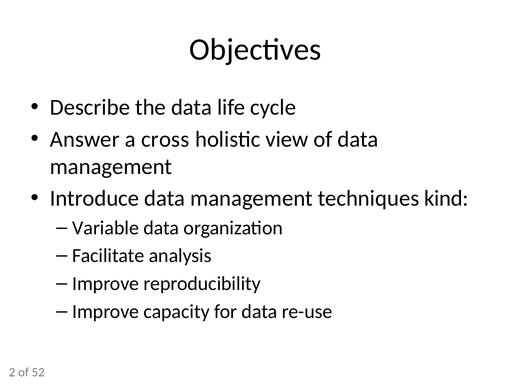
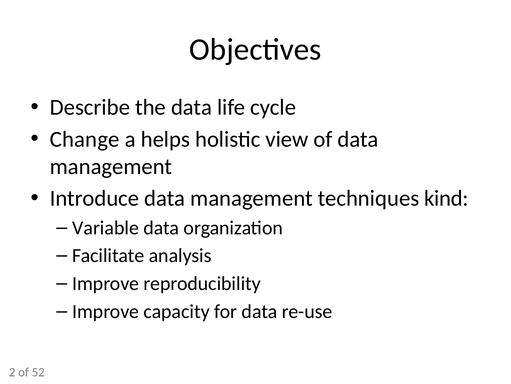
Answer: Answer -> Change (85, 139)
cross: cross -> helps (165, 139)
